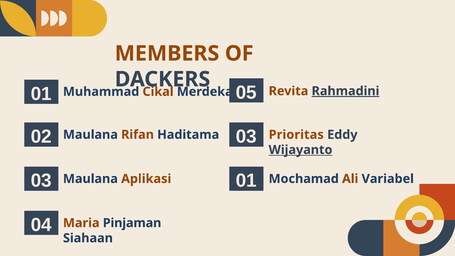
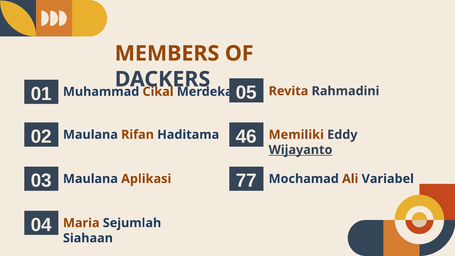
Rahmadini underline: present -> none (345, 91)
02 03: 03 -> 46 (246, 137)
Prioritas: Prioritas -> Memiliki (296, 135)
03 01: 01 -> 77 (246, 181)
Pinjaman: Pinjaman -> Sejumlah (132, 223)
